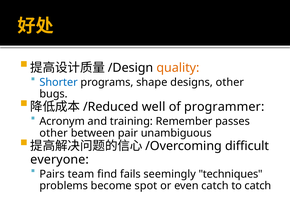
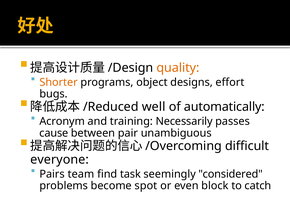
Shorter colour: blue -> orange (59, 82)
shape: shape -> object (152, 82)
designs other: other -> effort (230, 82)
programmer: programmer -> automatically (224, 107)
Remember: Remember -> Necessarily (184, 121)
other: other -> cause (54, 133)
fails: fails -> task (130, 174)
techniques: techniques -> considered (231, 174)
even catch: catch -> block (215, 185)
